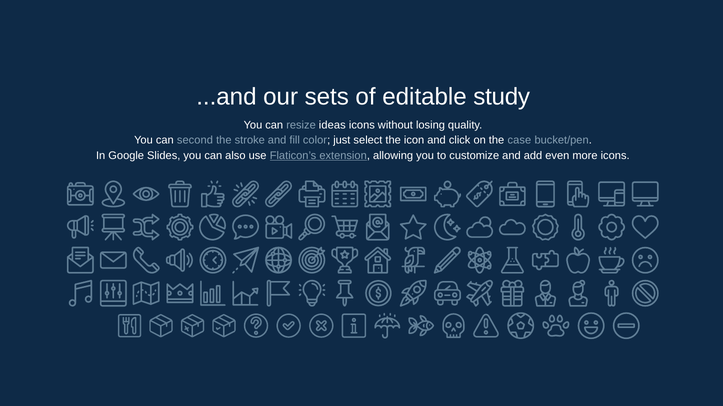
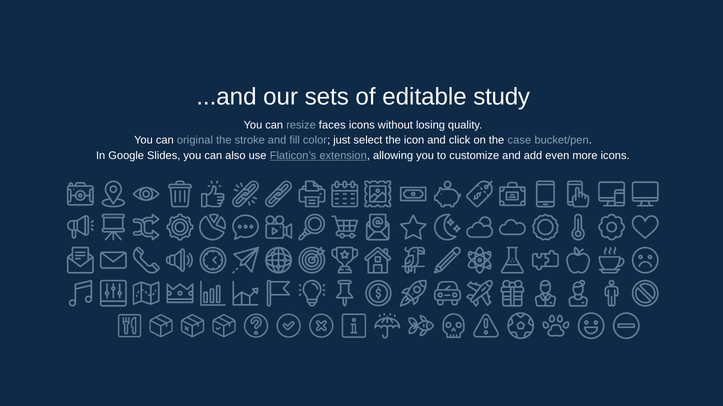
ideas: ideas -> faces (332, 125)
second: second -> original (195, 140)
